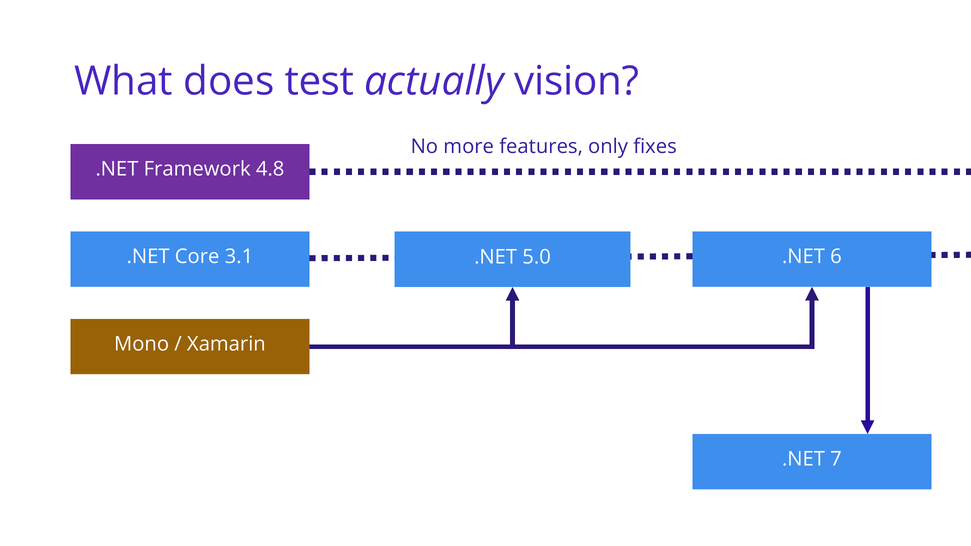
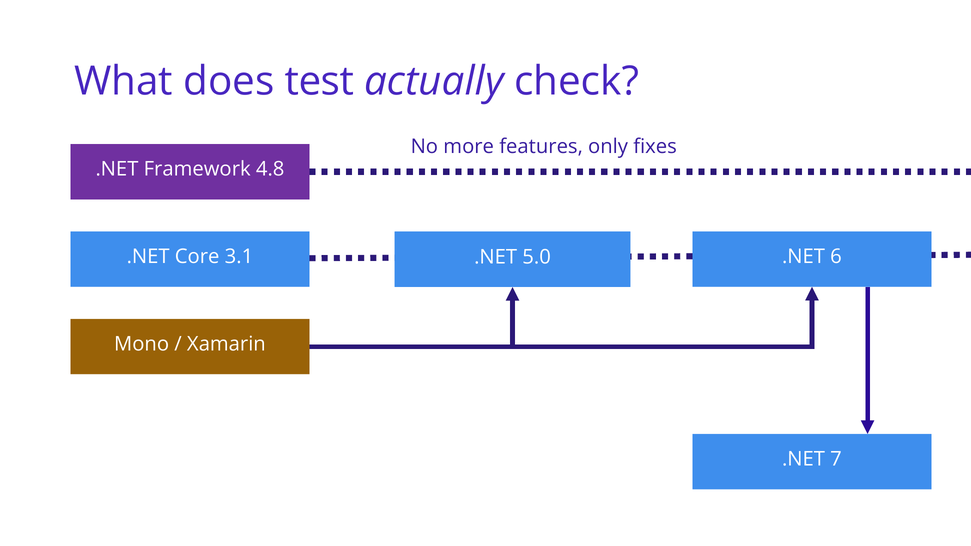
vision: vision -> check (577, 82)
